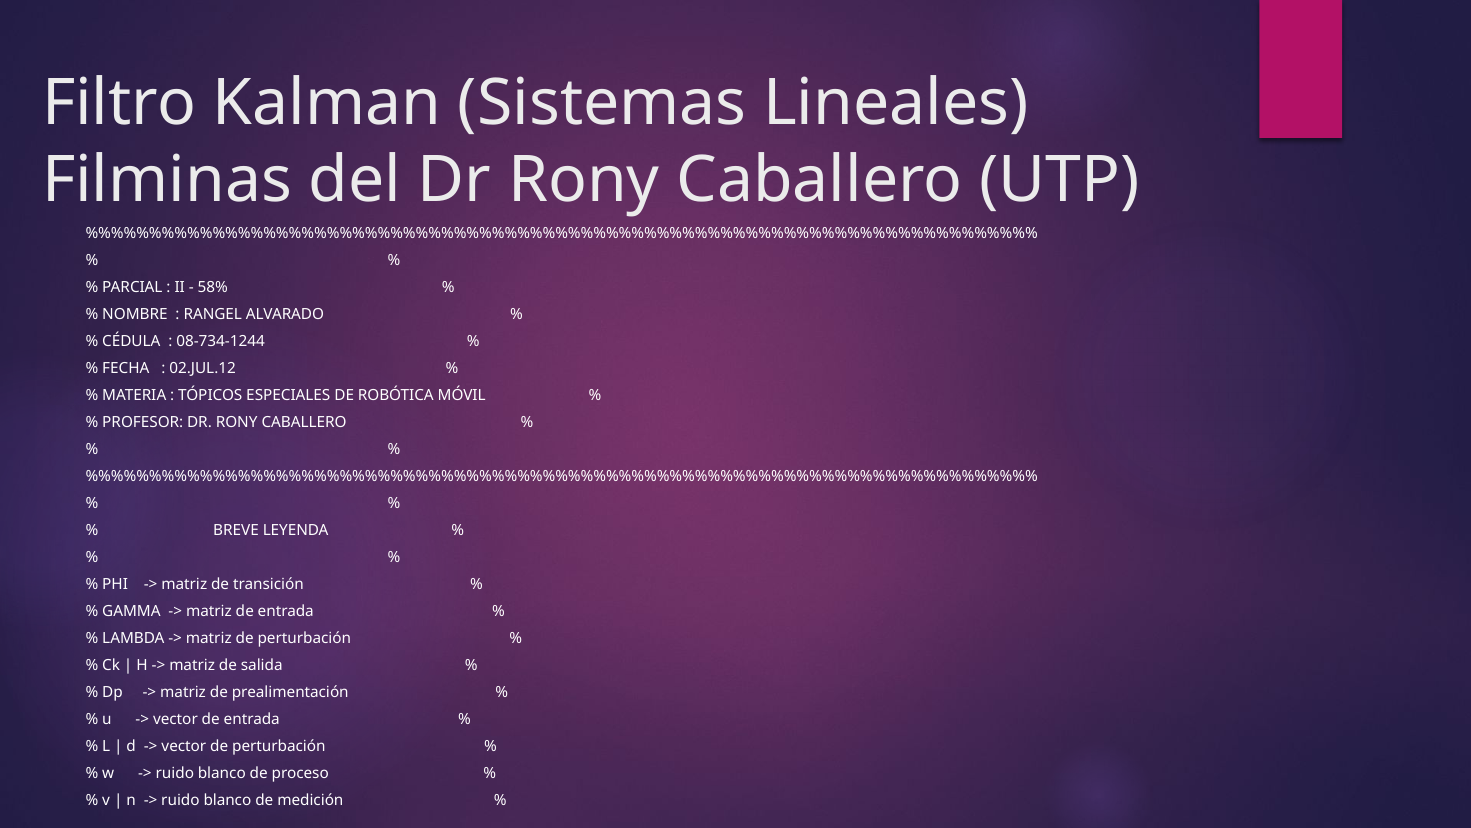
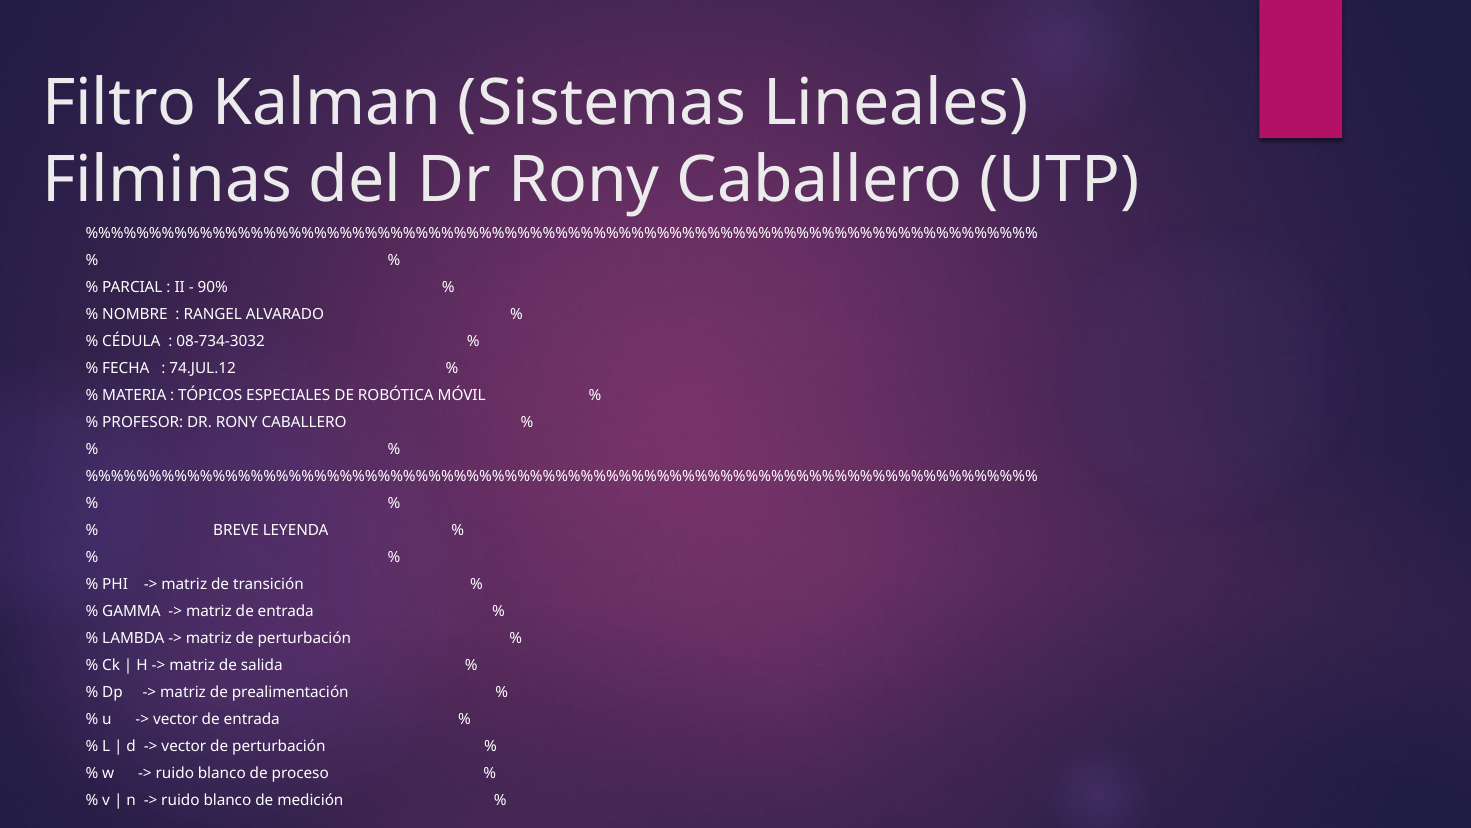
58%: 58% -> 90% (213, 287)
08-734-1244: 08-734-1244 -> 08-734-3032 (221, 341)
02.JUL.12: 02.JUL.12 -> 74.JUL.12 (203, 368)
